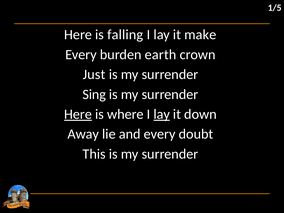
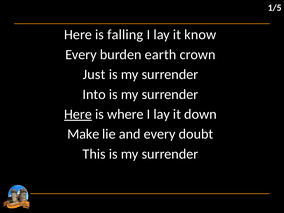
make: make -> know (200, 35)
Sing: Sing -> Into (94, 94)
lay underline: present -> none (162, 114)
Away: Away -> Make (83, 134)
